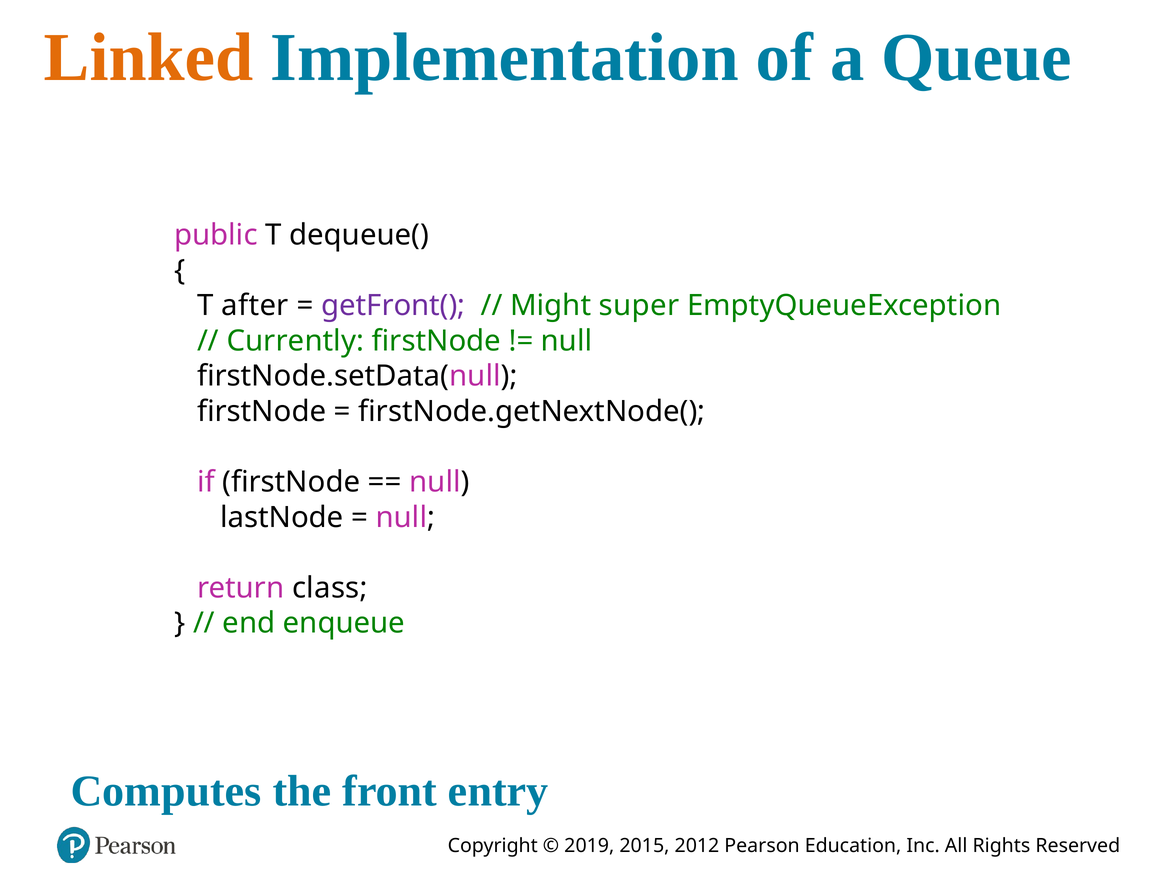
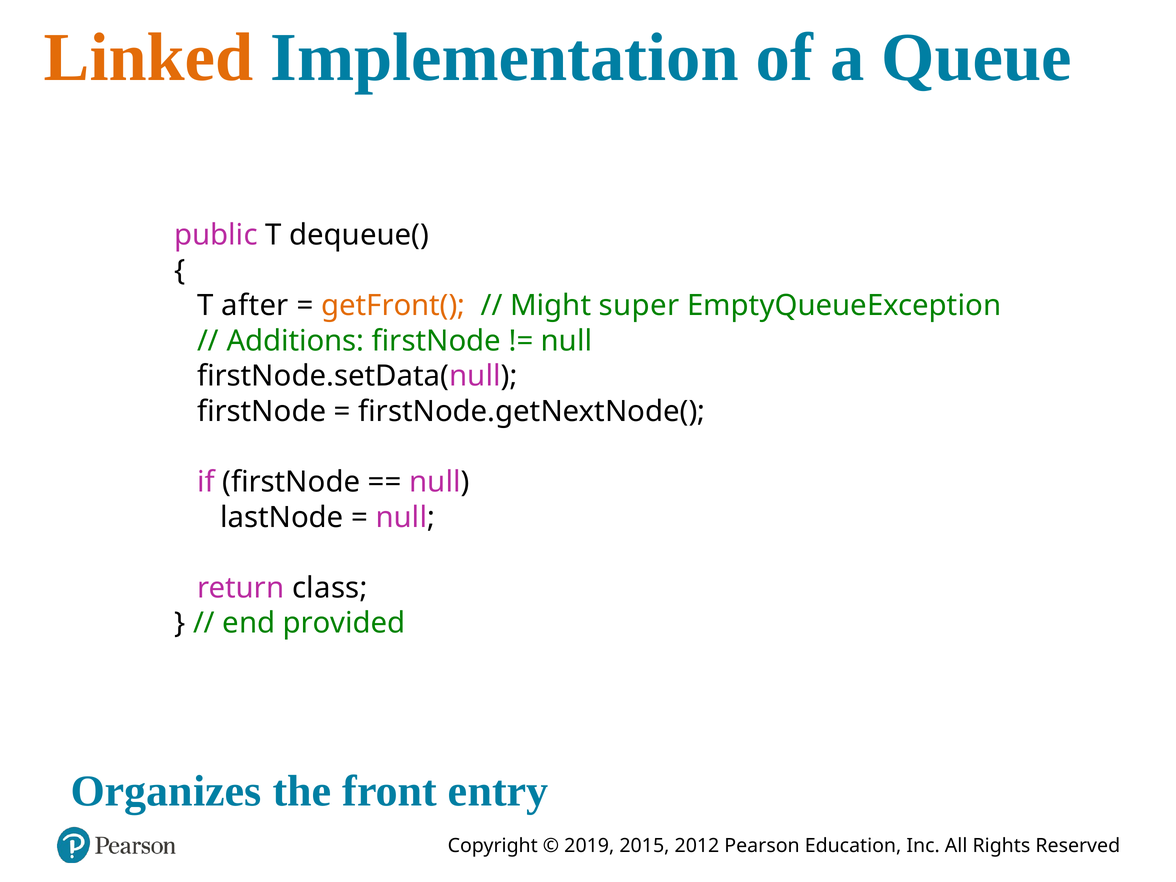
getFront( colour: purple -> orange (393, 306)
Currently: Currently -> Additions (295, 341)
enqueue: enqueue -> provided (344, 623)
Computes: Computes -> Organizes (166, 791)
